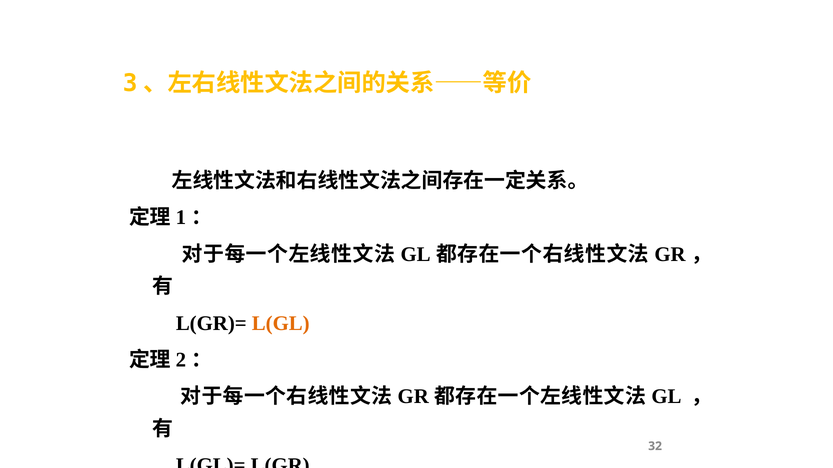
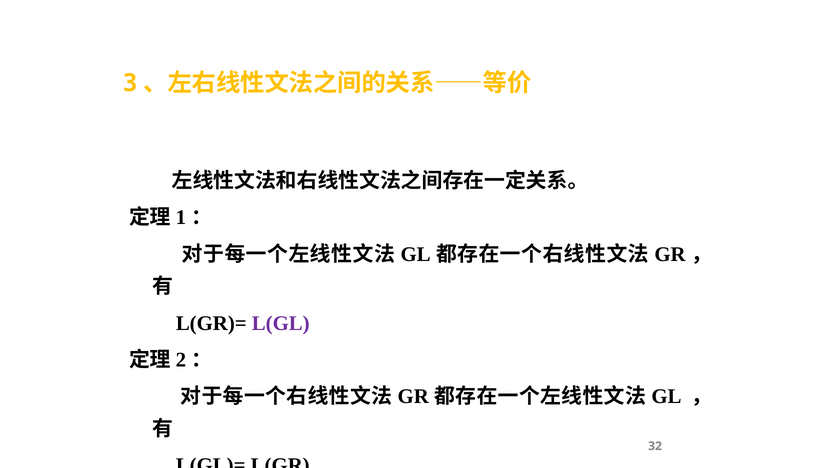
L(GL colour: orange -> purple (281, 324)
